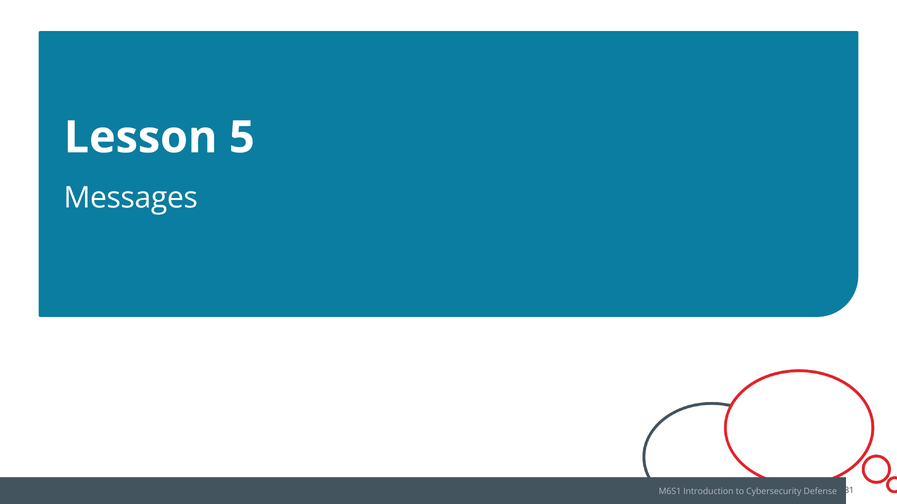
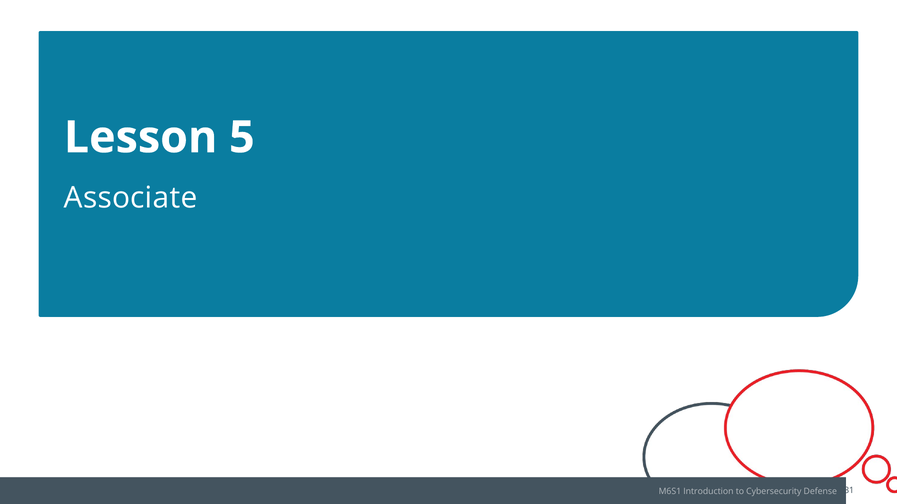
Messages: Messages -> Associate (131, 198)
